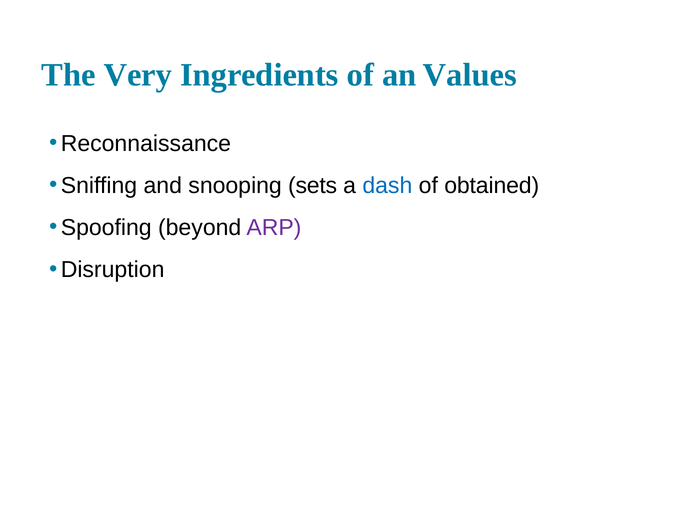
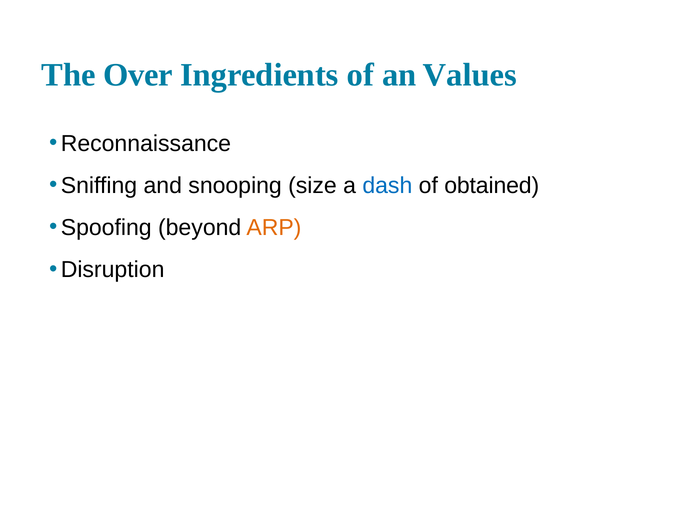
Very: Very -> Over (138, 75)
sets: sets -> size (312, 185)
ARP colour: purple -> orange (274, 227)
